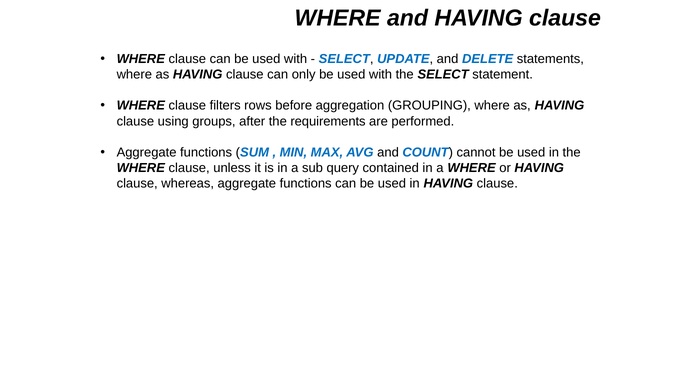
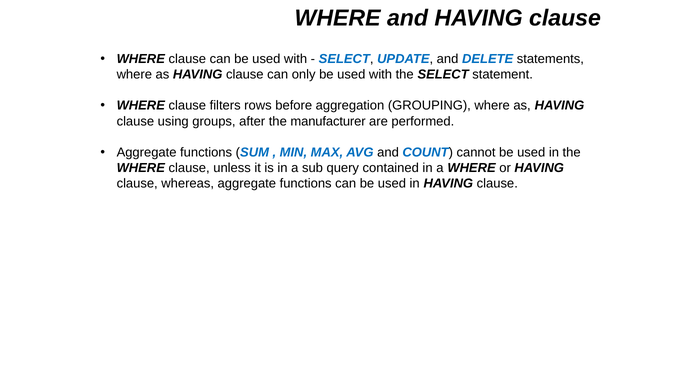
requirements: requirements -> manufacturer (328, 121)
